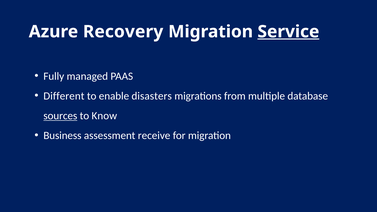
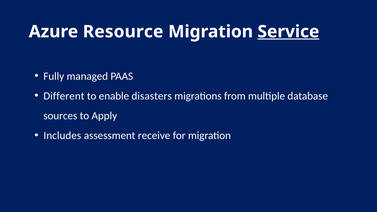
Recovery: Recovery -> Resource (123, 32)
sources underline: present -> none (60, 116)
Know: Know -> Apply (104, 116)
Business: Business -> Includes (62, 136)
